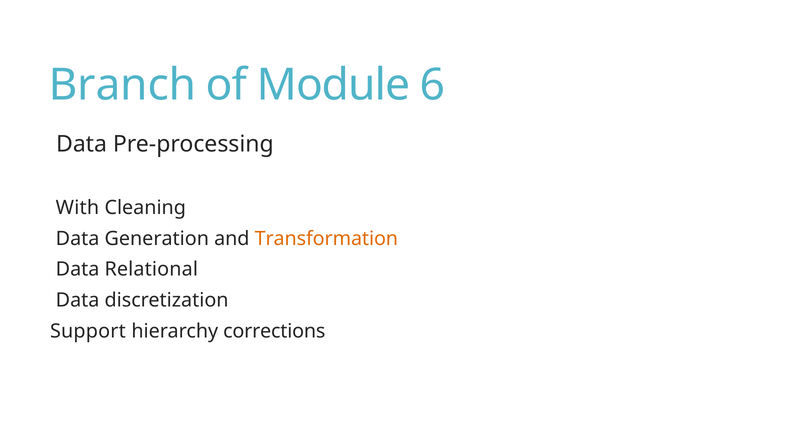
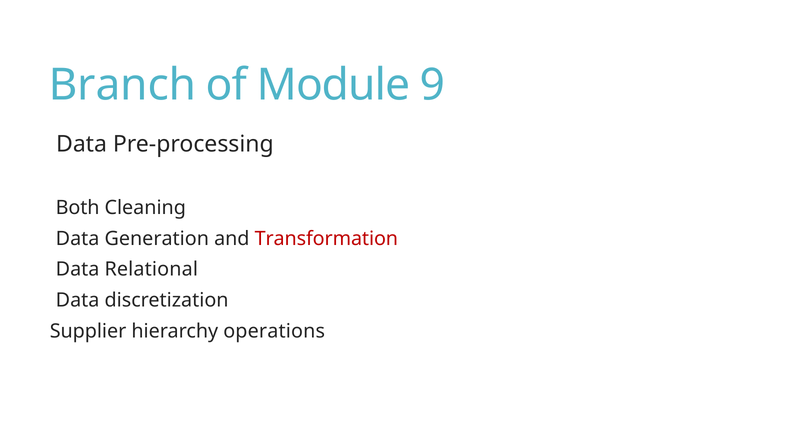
6: 6 -> 9 (433, 85)
With: With -> Both (78, 208)
Transformation colour: orange -> red (326, 239)
Support: Support -> Supplier (88, 331)
corrections: corrections -> operations (274, 331)
